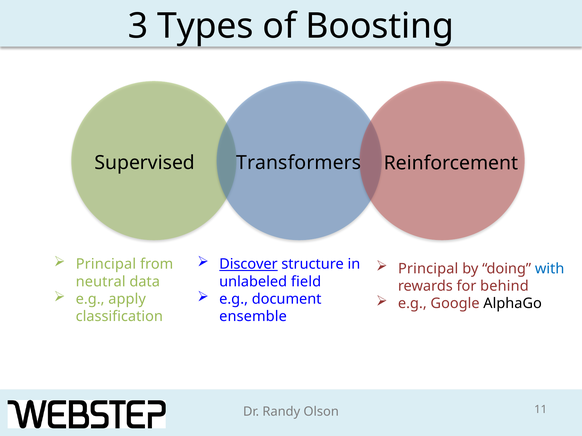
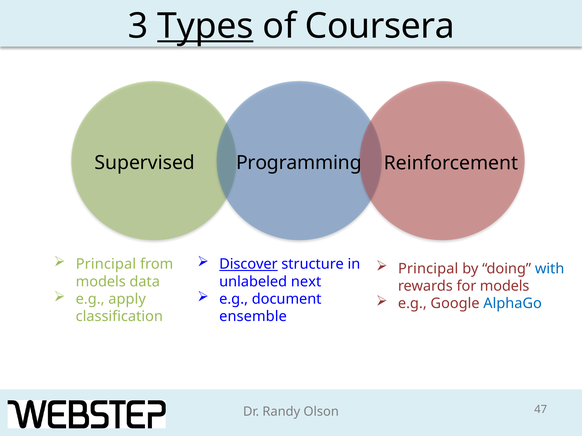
Types underline: none -> present (205, 26)
Boosting: Boosting -> Coursera (380, 26)
Transformers: Transformers -> Programming (299, 163)
neutral: neutral -> models (101, 282)
field: field -> next (306, 282)
for behind: behind -> models (505, 286)
AlphaGo colour: black -> blue (513, 304)
11: 11 -> 47 (541, 410)
